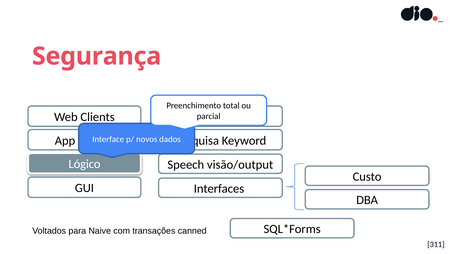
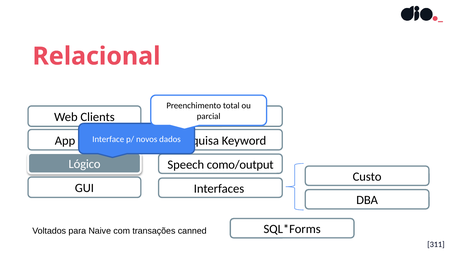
Segurança: Segurança -> Relacional (96, 56)
visão/output: visão/output -> como/output (240, 164)
